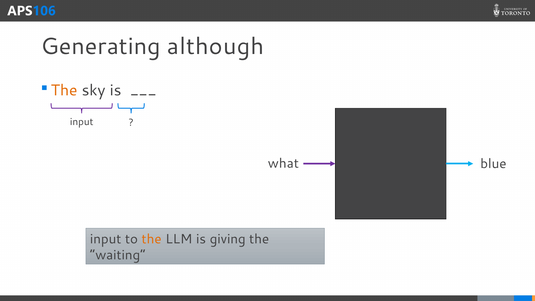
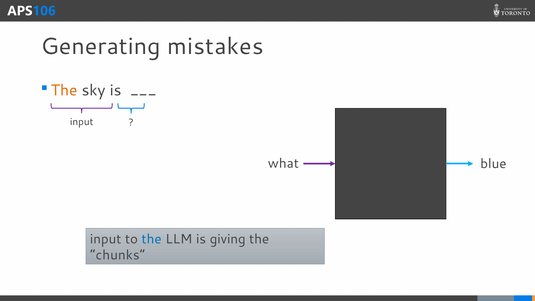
although: although -> mistakes (215, 46)
the colour: orange -> blue (152, 239)
waiting: waiting -> chunks (118, 255)
